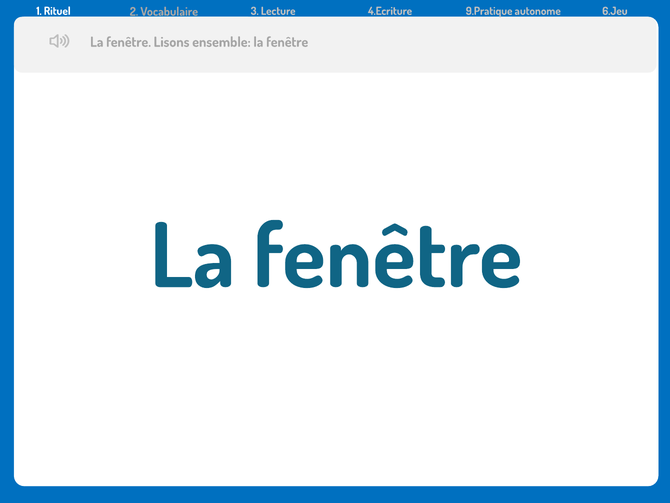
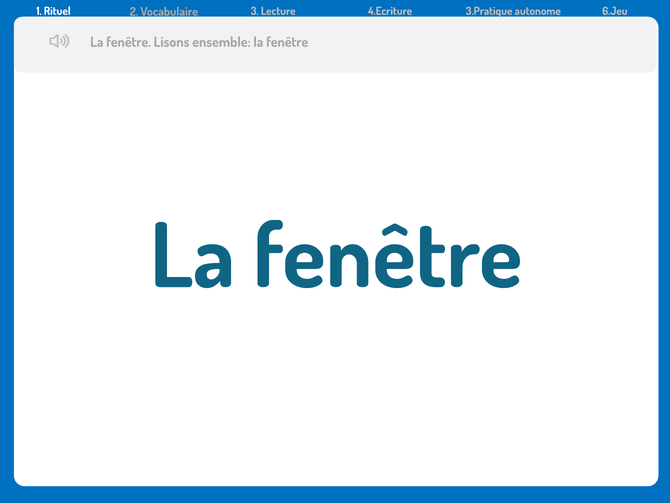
9.Pratique: 9.Pratique -> 3.Pratique (489, 11)
